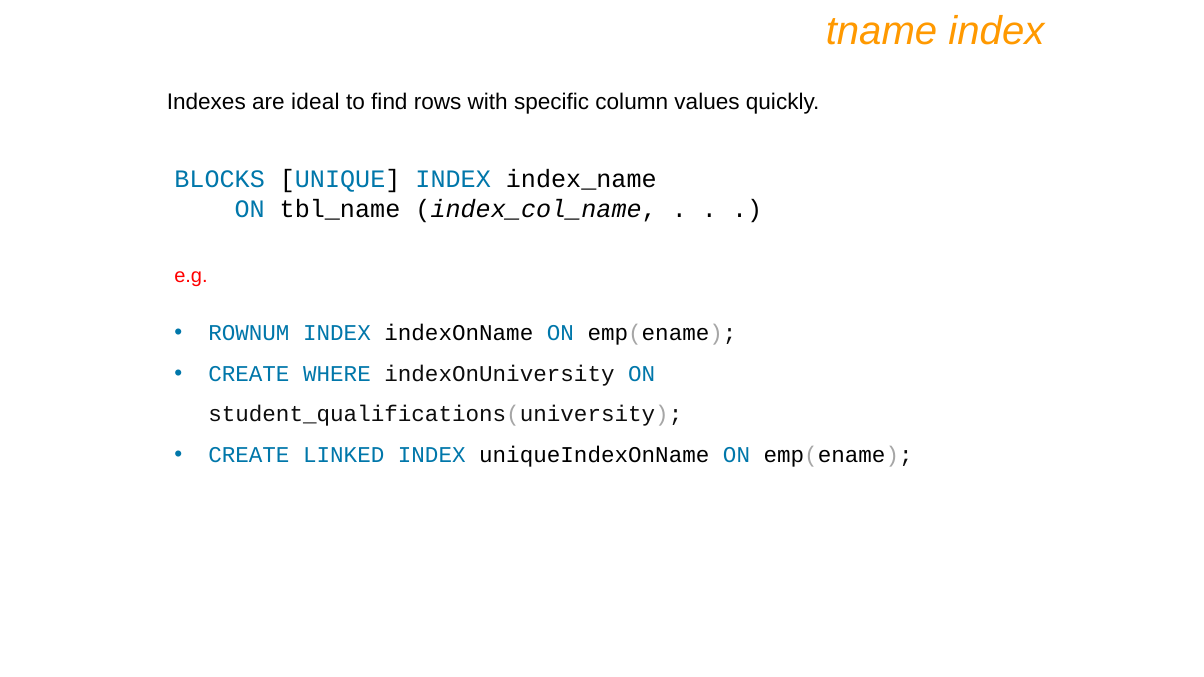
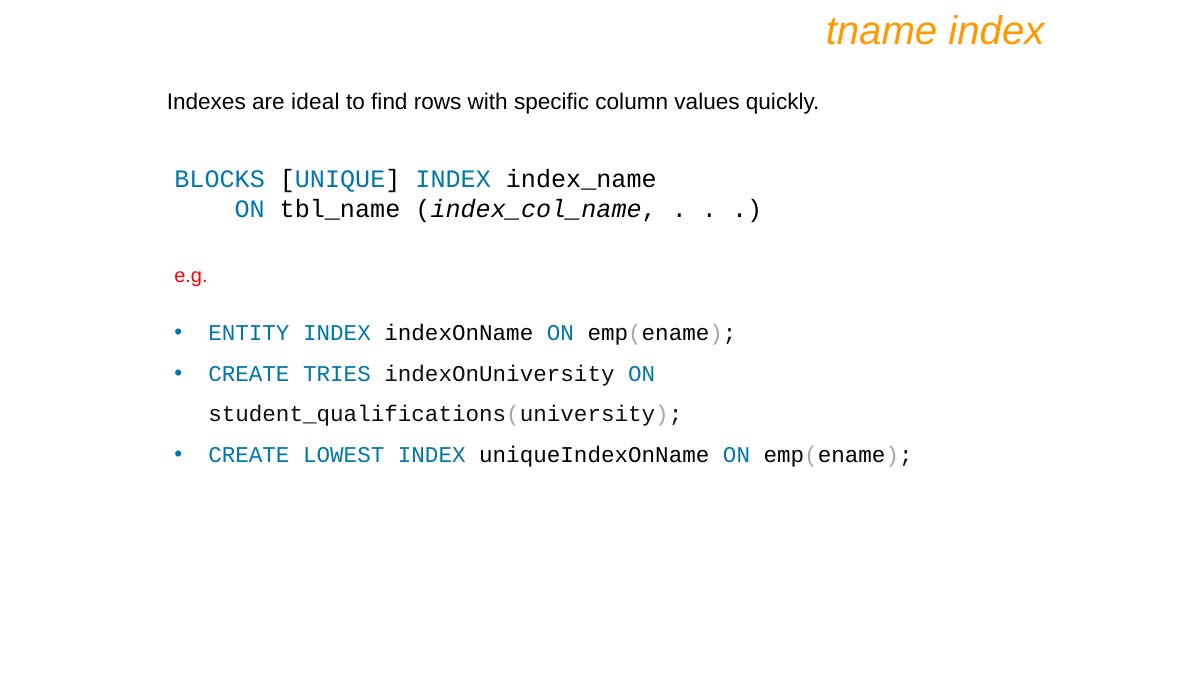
ROWNUM: ROWNUM -> ENTITY (249, 333)
WHERE: WHERE -> TRIES (337, 374)
LINKED: LINKED -> LOWEST (344, 455)
